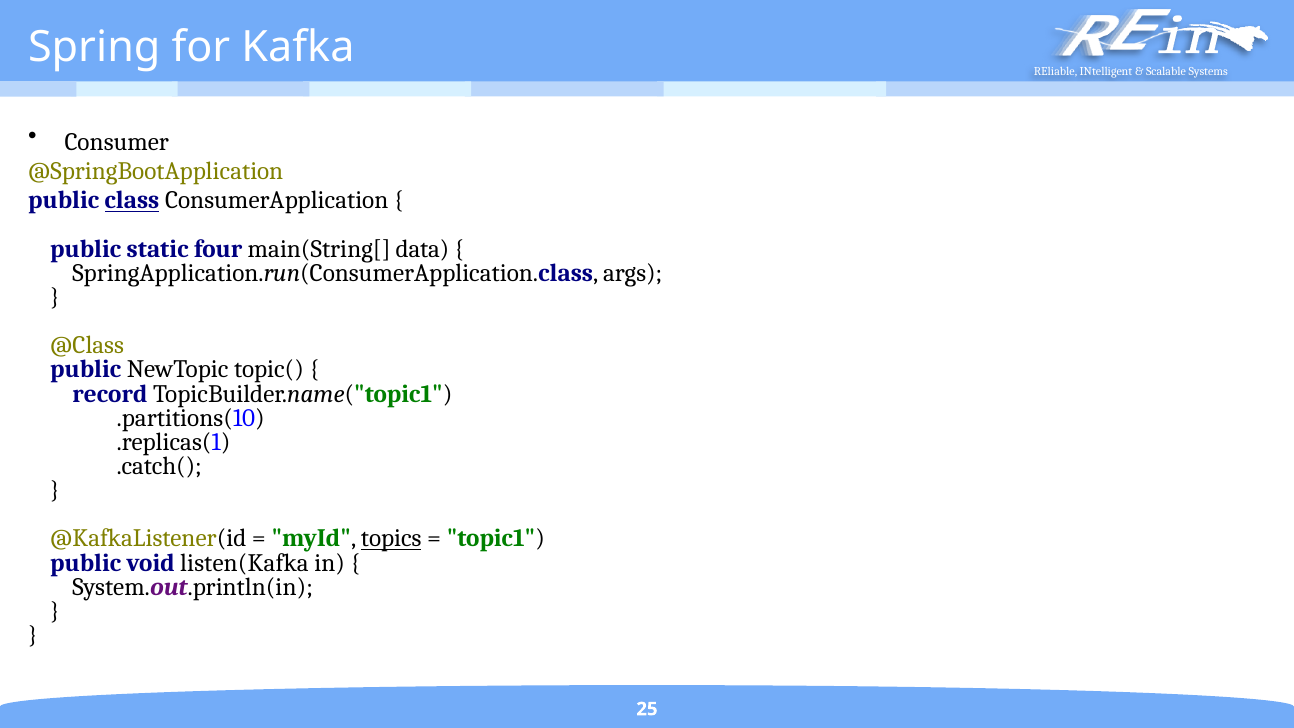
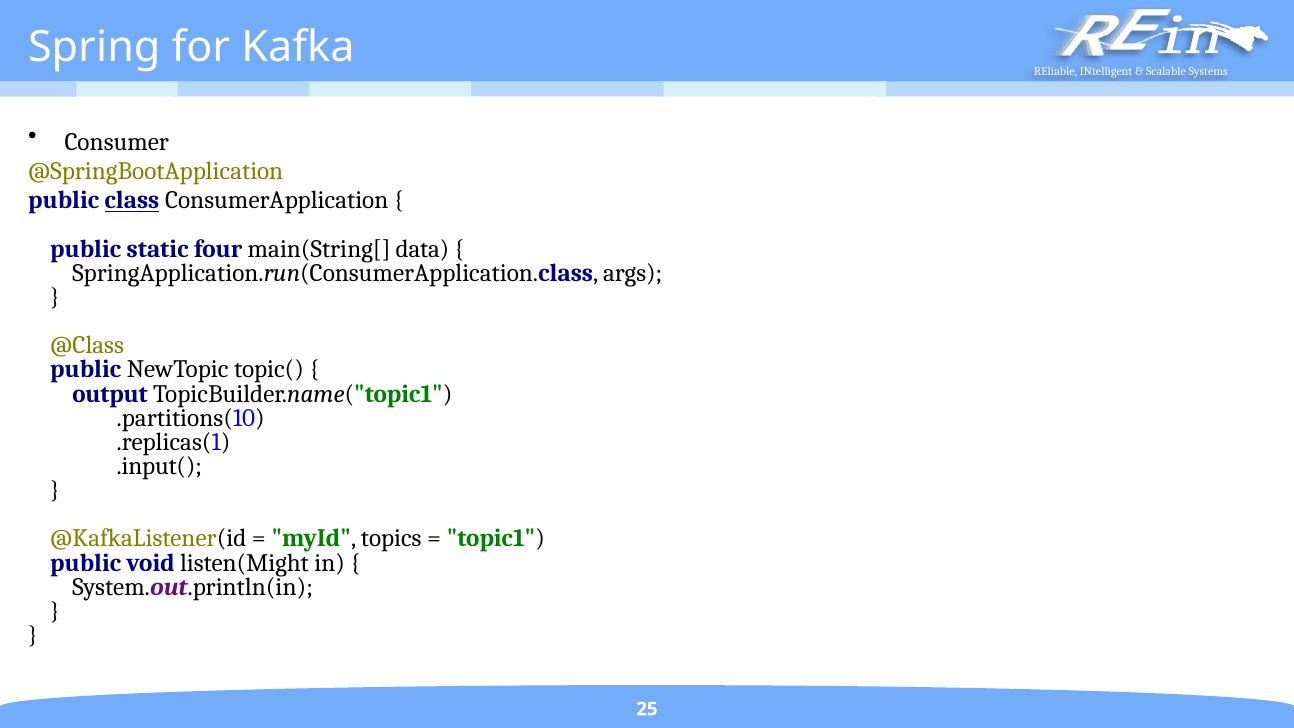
record: record -> output (110, 394)
.catch(: .catch( -> .input( (159, 466)
topics underline: present -> none (391, 539)
listen(Kafka: listen(Kafka -> listen(Might (245, 563)
